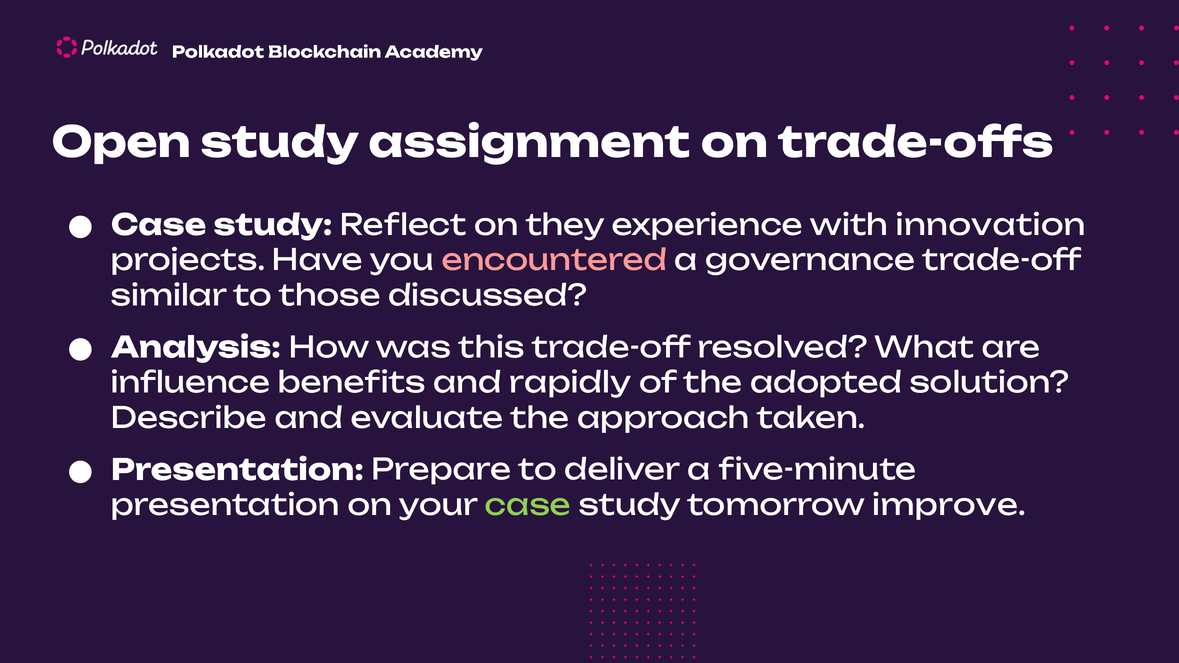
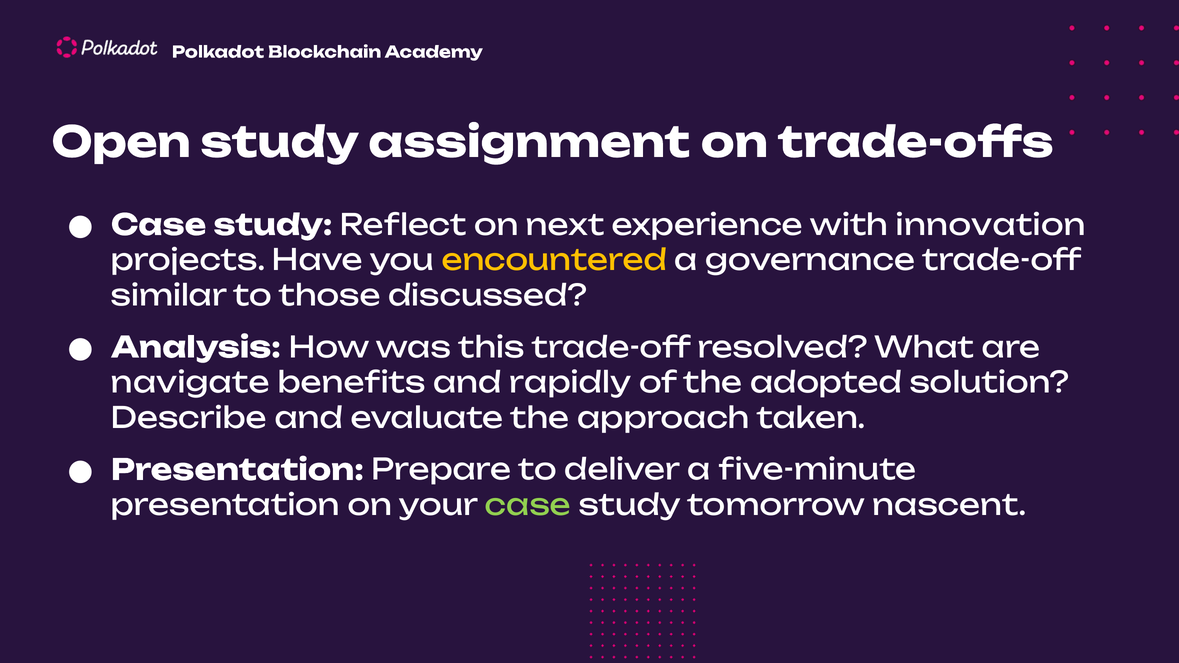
they: they -> next (565, 225)
encountered colour: pink -> yellow (554, 261)
influence: influence -> navigate (190, 383)
improve: improve -> nascent (949, 506)
